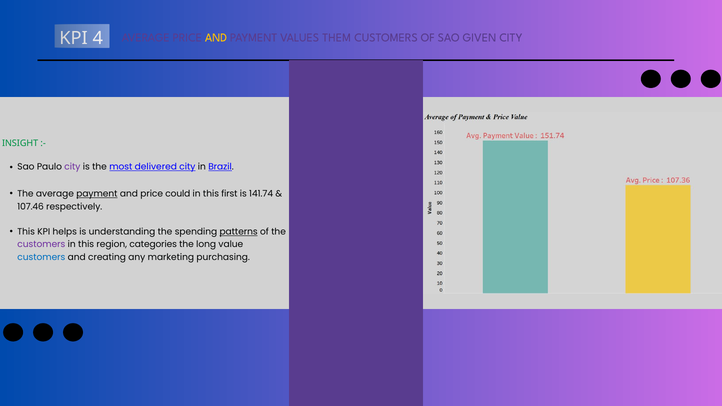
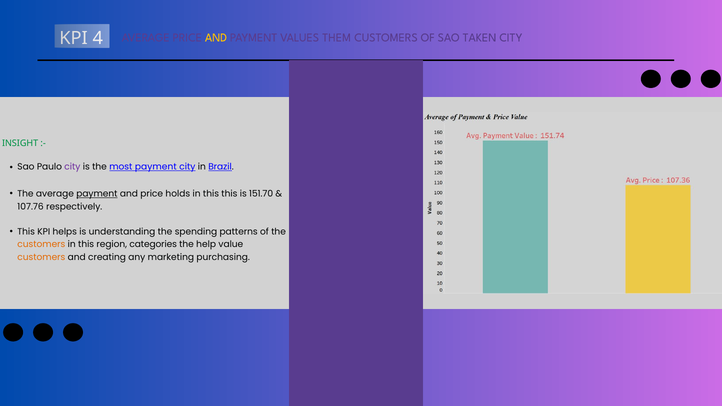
GIVEN: GIVEN -> TAKEN (479, 37)
most delivered: delivered -> payment (156, 167)
could: could -> holds (178, 194)
this first: first -> this (229, 194)
141.74: 141.74 -> 151.70 (261, 194)
107.46: 107.46 -> 107.76 (31, 207)
patterns underline: present -> none (239, 232)
customers colour: purple -> orange (41, 245)
long: long -> help (206, 245)
customers colour: blue -> orange (41, 257)
